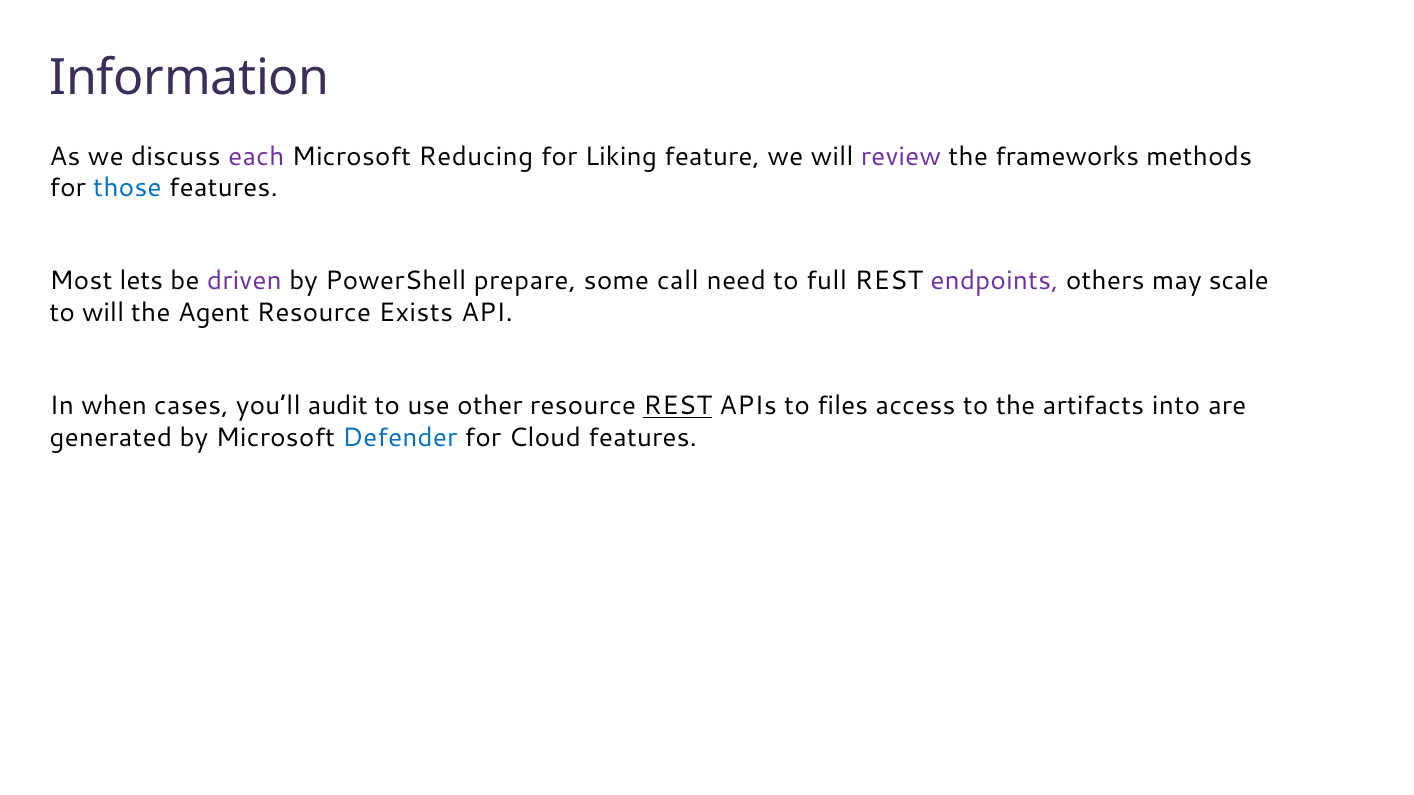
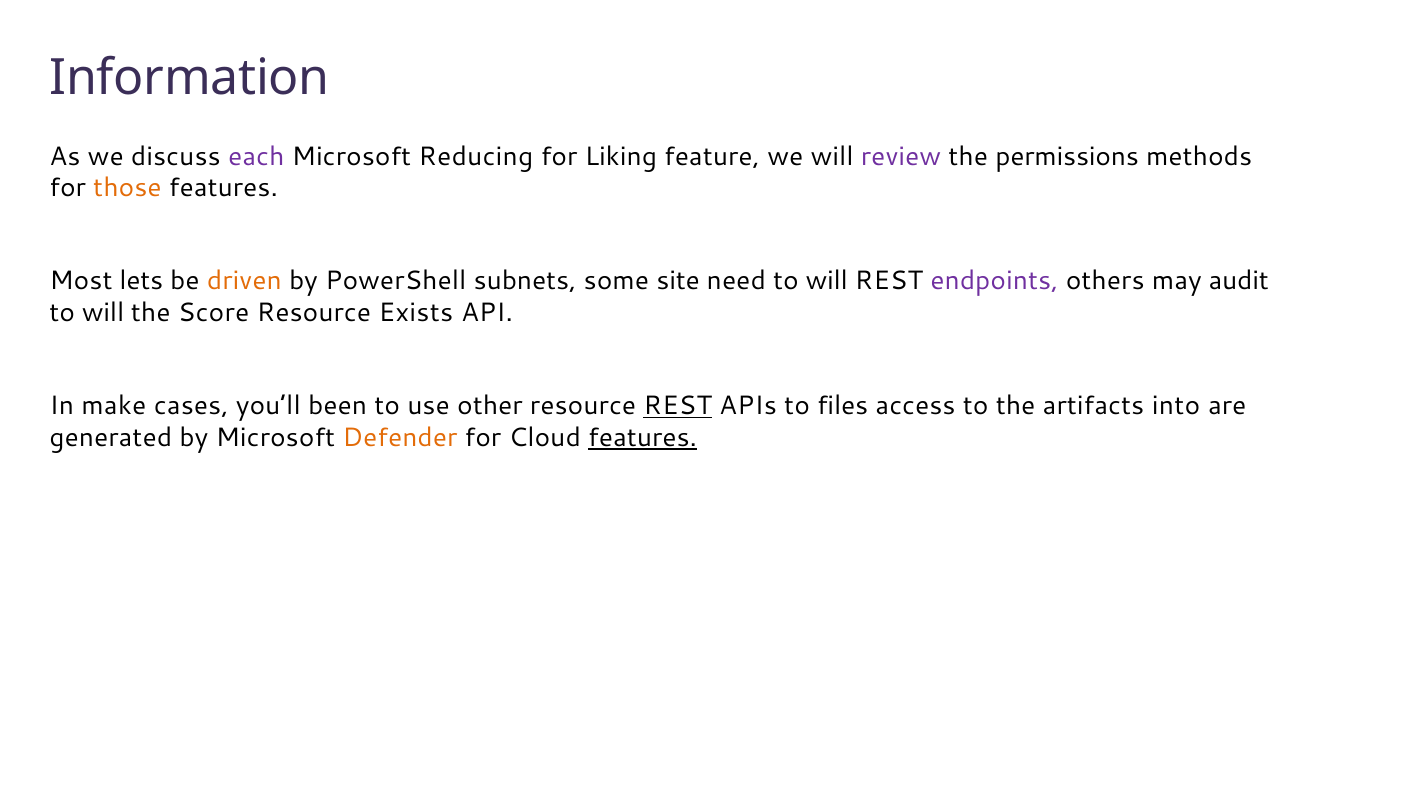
frameworks: frameworks -> permissions (1067, 156)
those colour: blue -> orange (128, 188)
driven colour: purple -> orange (244, 281)
prepare: prepare -> subnets (525, 281)
call: call -> site (678, 281)
need to full: full -> will (827, 281)
scale: scale -> audit (1239, 281)
Agent: Agent -> Score (214, 313)
when: when -> make (114, 406)
audit: audit -> been (338, 406)
Defender colour: blue -> orange (400, 438)
features underline: none -> present (643, 438)
